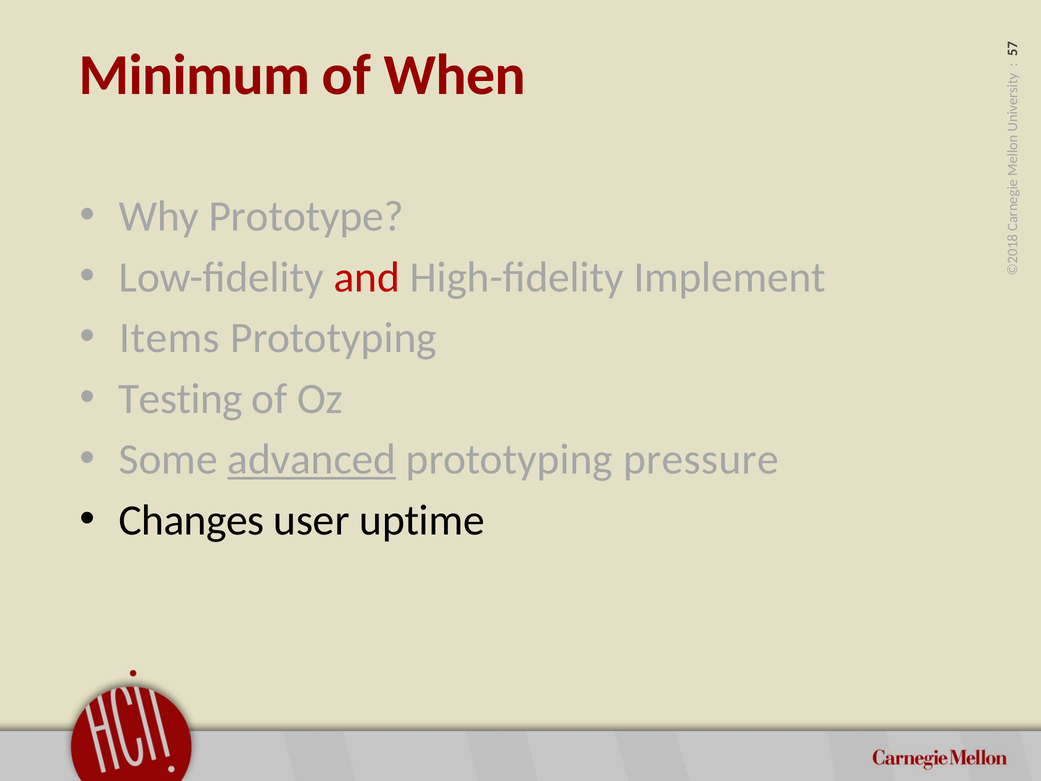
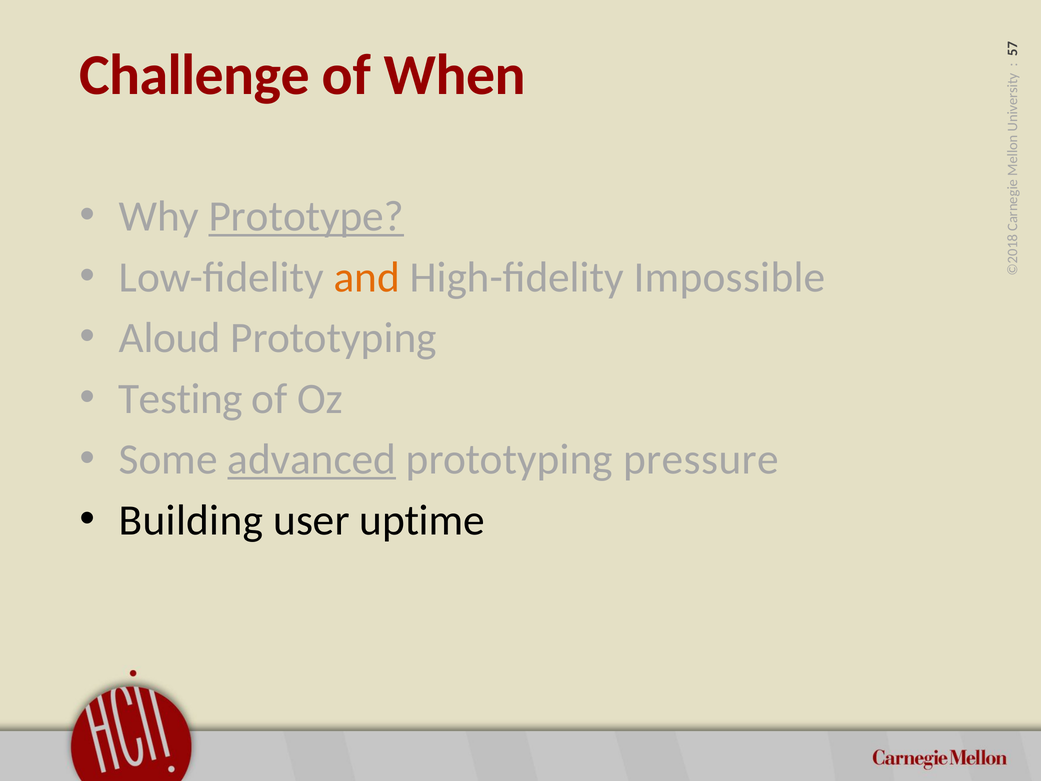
Minimum: Minimum -> Challenge (195, 75)
Prototype underline: none -> present (306, 216)
and colour: red -> orange (367, 277)
Implement: Implement -> Impossible (729, 277)
Items: Items -> Aloud (170, 338)
Changes: Changes -> Building (191, 520)
